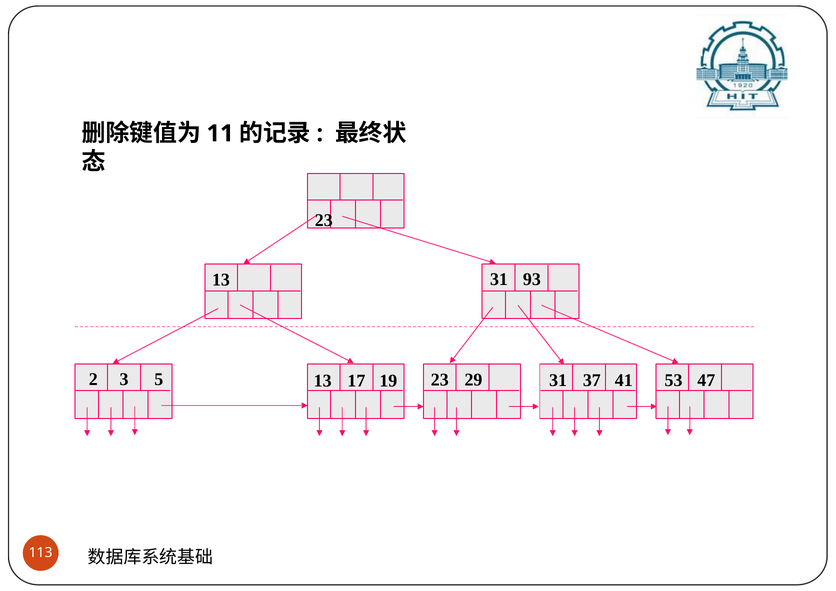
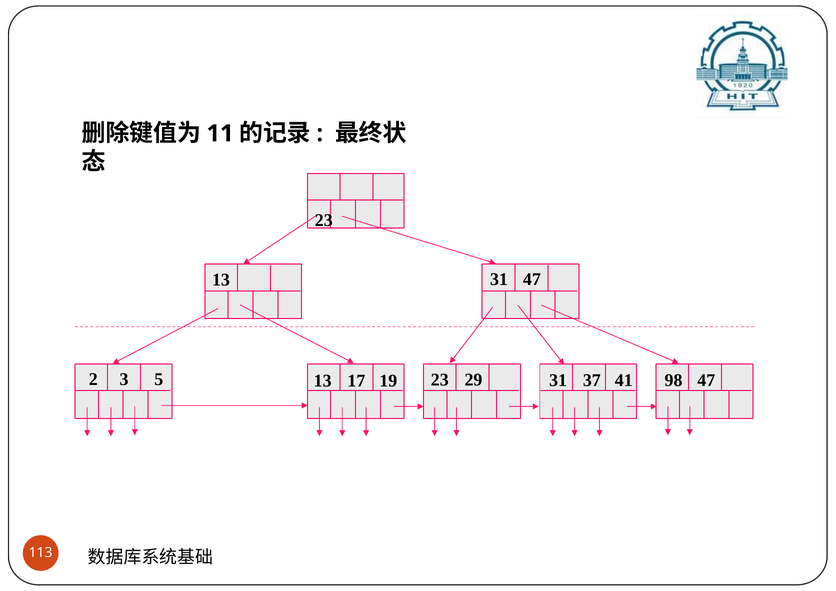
31 93: 93 -> 47 (532, 280)
53: 53 -> 98 (674, 380)
